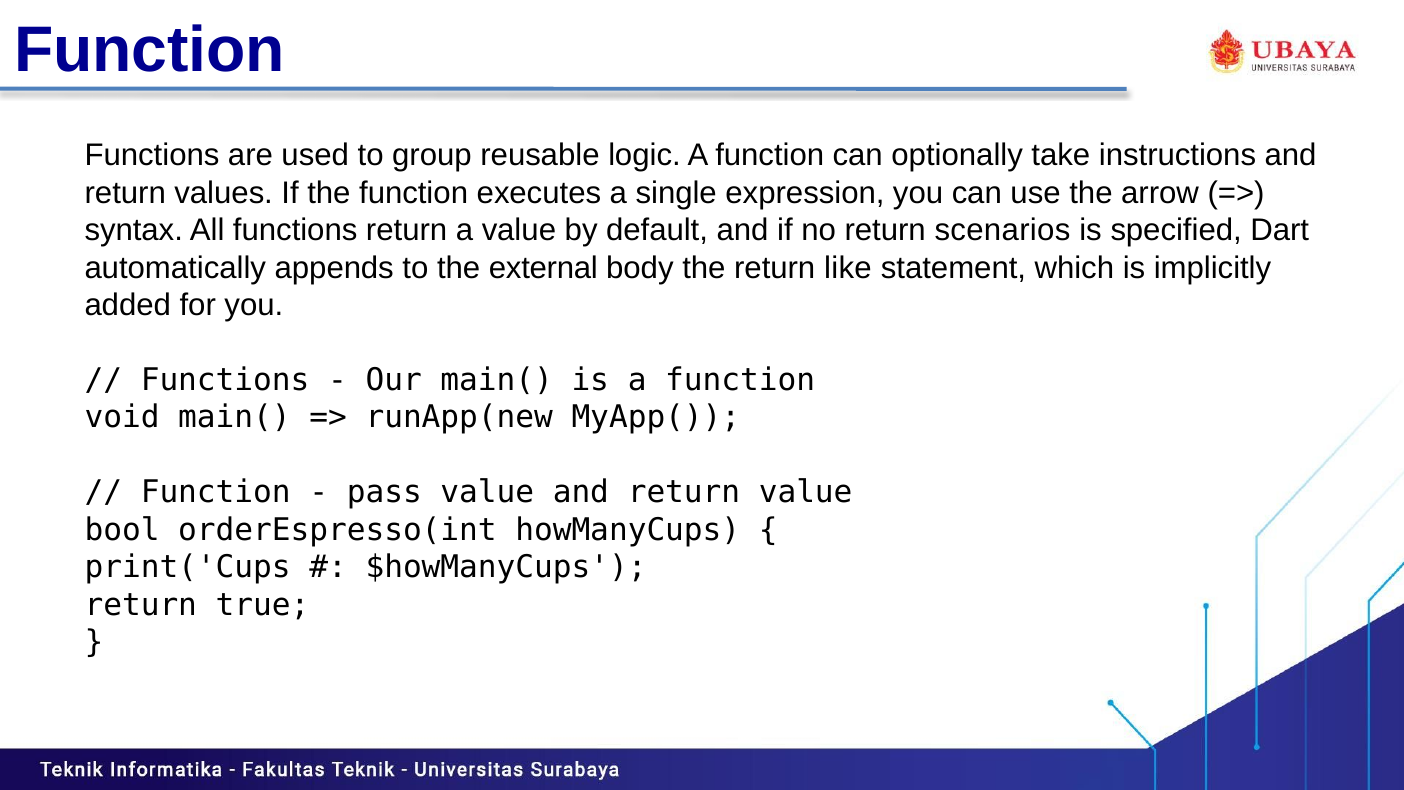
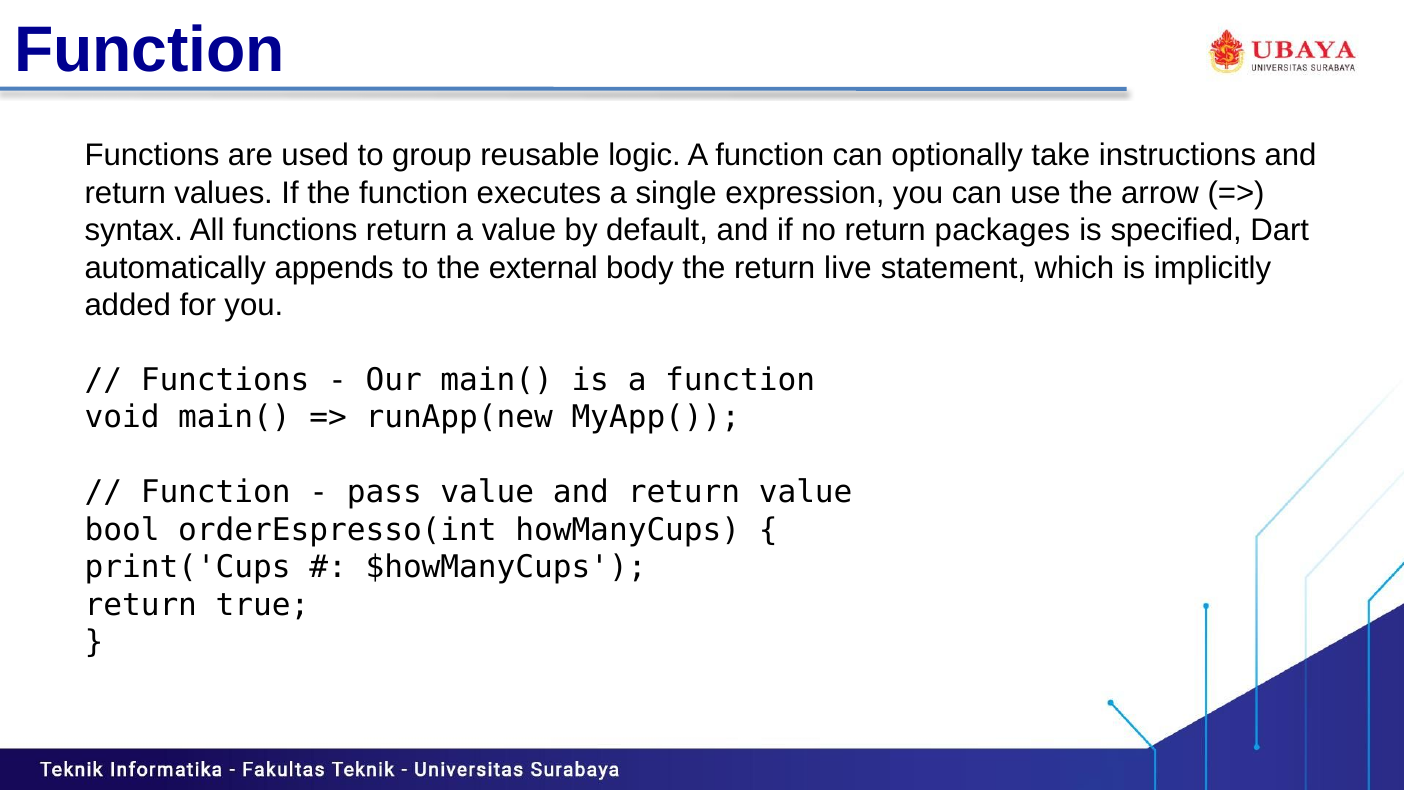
scenarios: scenarios -> packages (1002, 230)
like: like -> live (848, 268)
